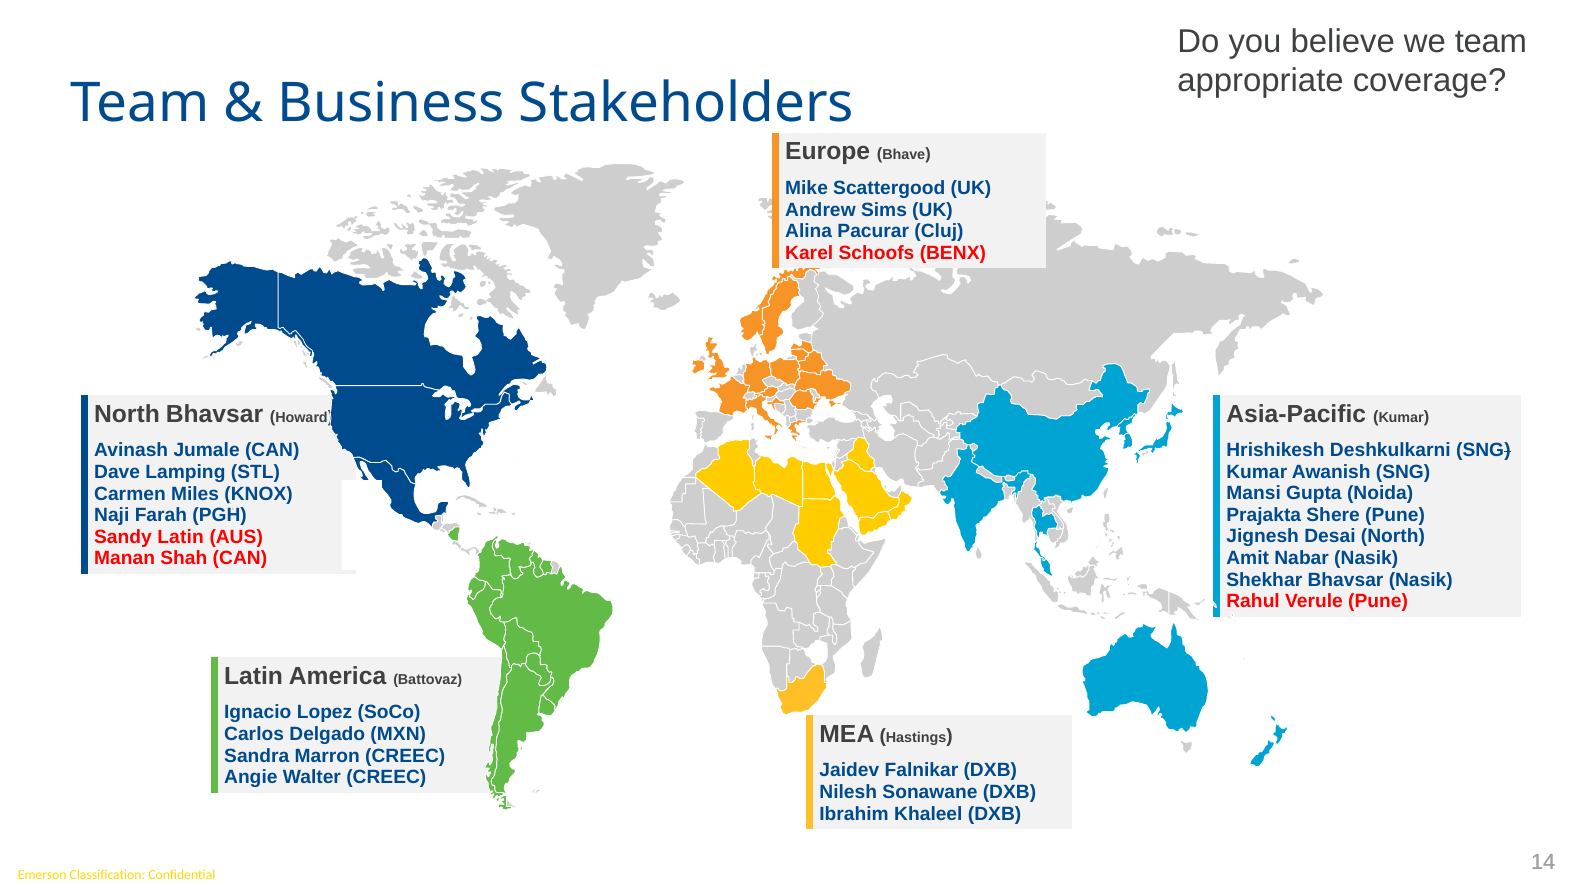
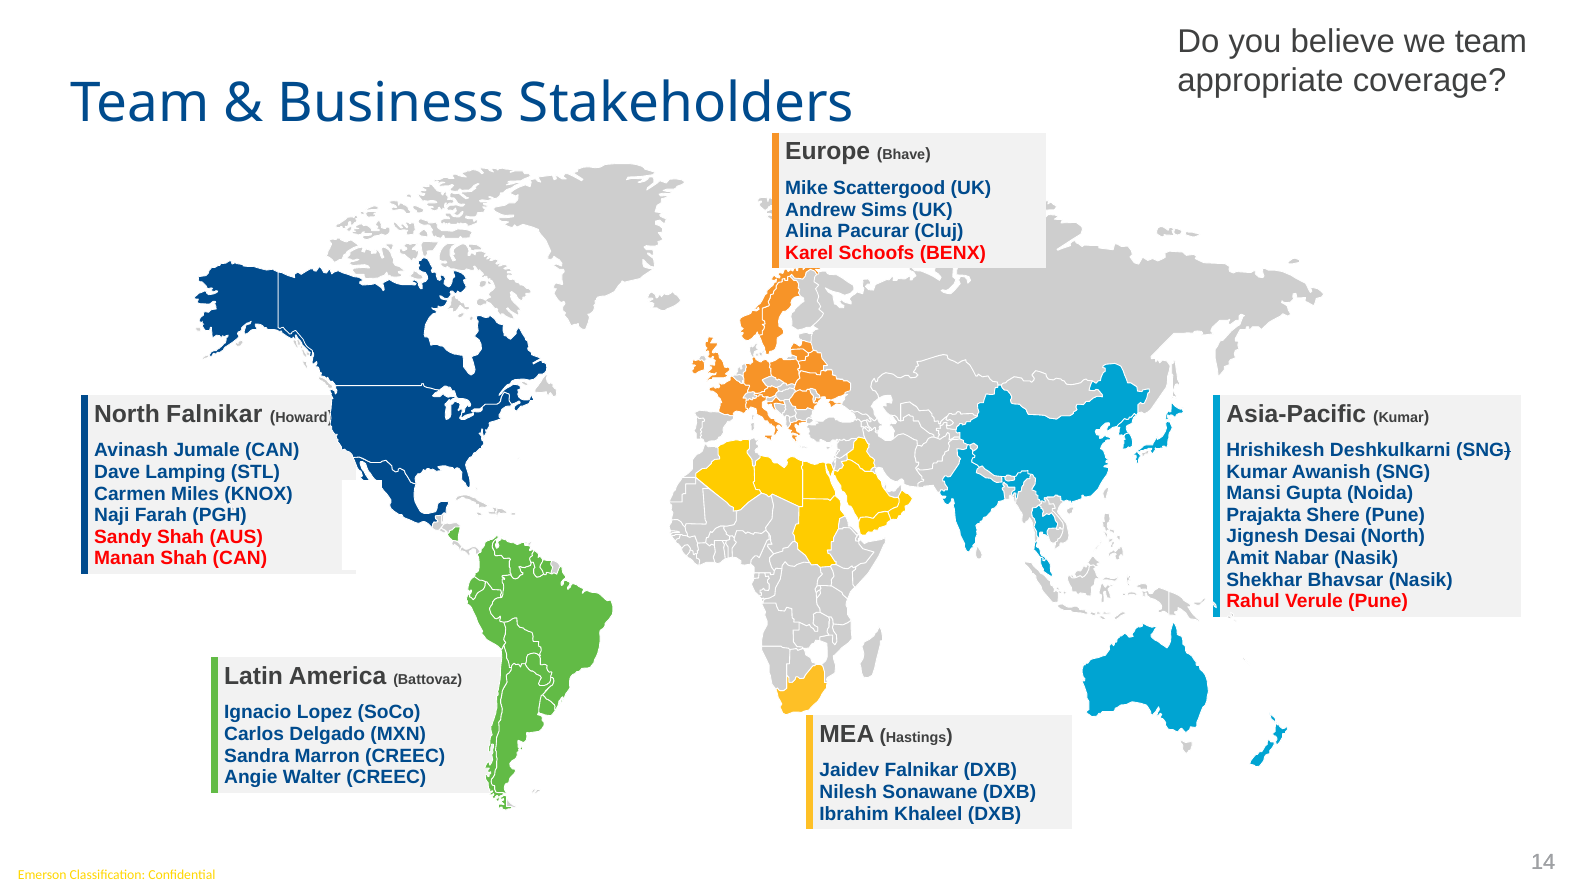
North Bhavsar: Bhavsar -> Falnikar (214, 414)
Sandy Latin: Latin -> Shah (181, 537)
